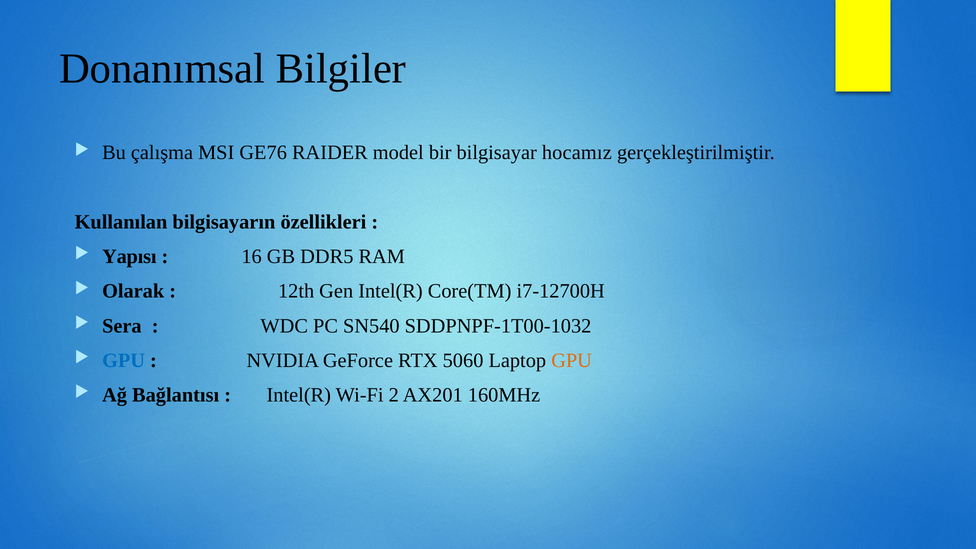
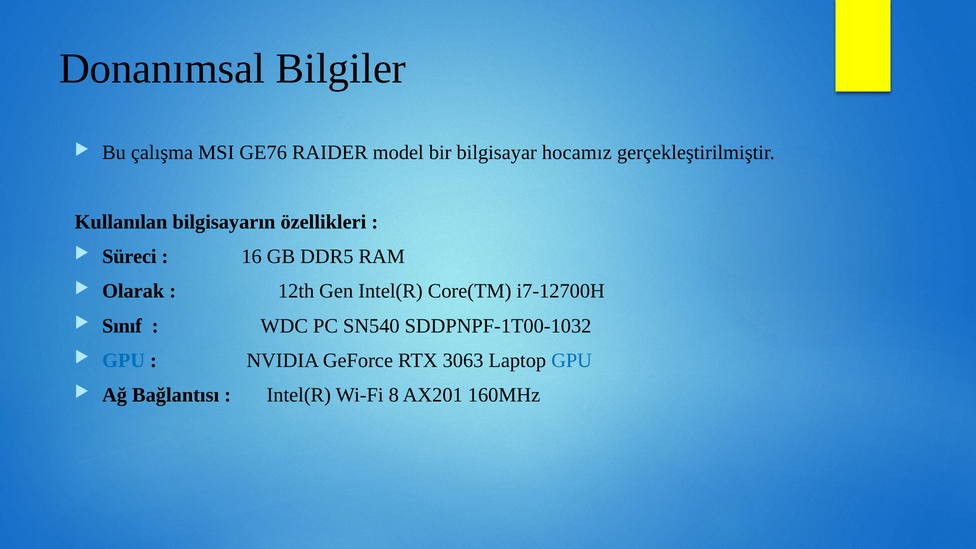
Yapısı: Yapısı -> Süreci (129, 257)
Sera: Sera -> Sınıf (122, 326)
5060: 5060 -> 3063 (463, 360)
GPU colour: orange -> blue (572, 360)
2: 2 -> 8 (394, 395)
